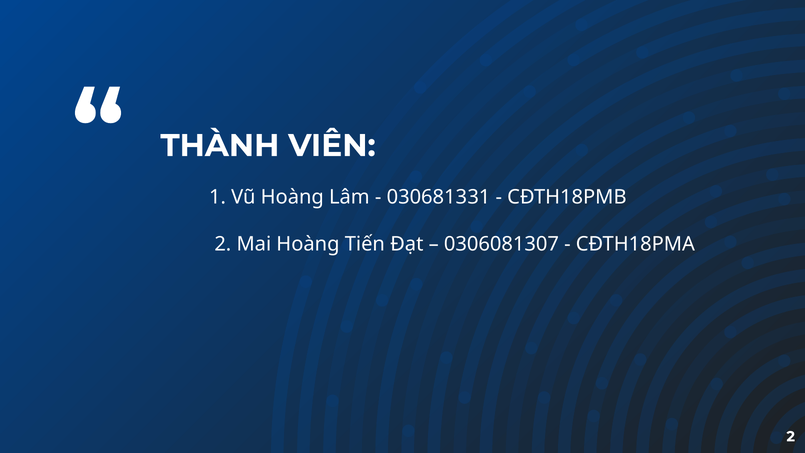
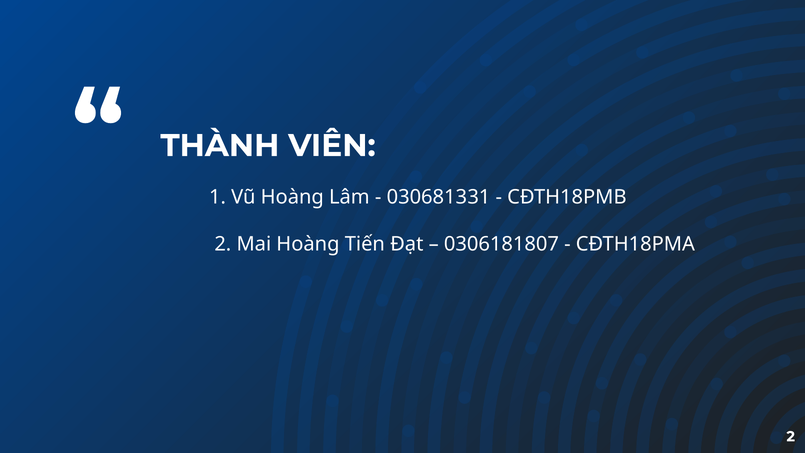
0306081307: 0306081307 -> 0306181807 (501, 244)
